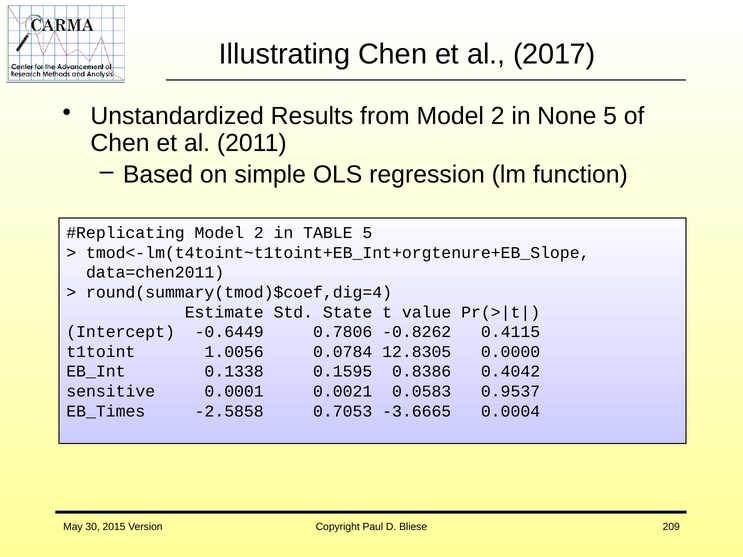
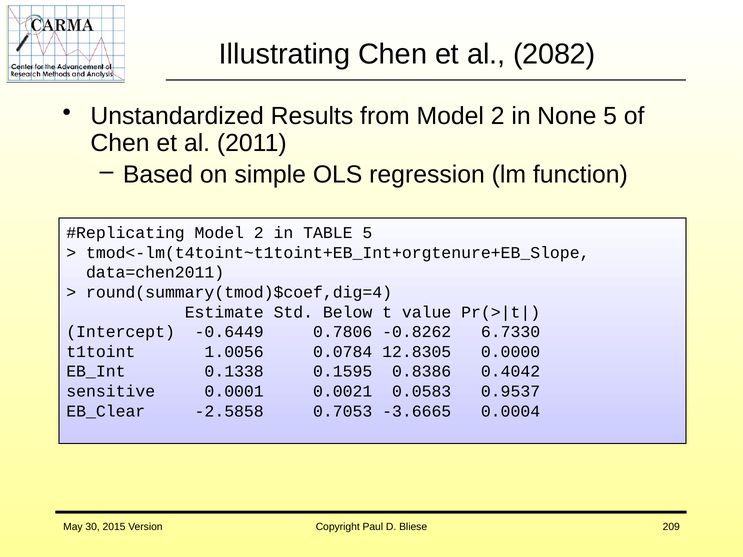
2017: 2017 -> 2082 (554, 54)
State: State -> Below (348, 312)
0.4115: 0.4115 -> 6.7330 (511, 332)
EB_Times: EB_Times -> EB_Clear (106, 411)
